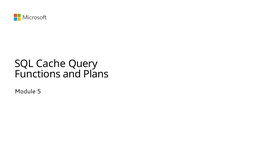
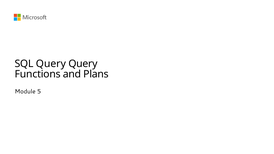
SQL Cache: Cache -> Query (51, 64)
